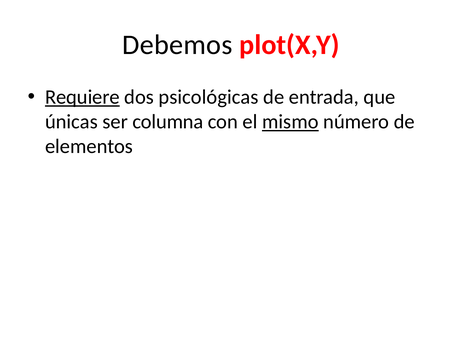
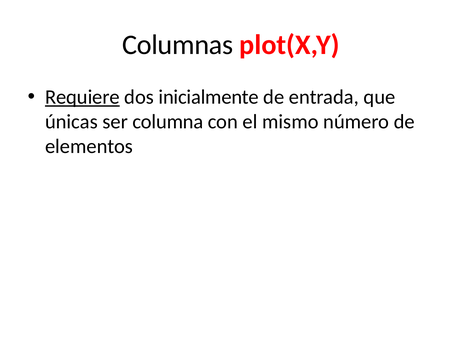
Debemos: Debemos -> Columnas (178, 45)
psicológicas: psicológicas -> inicialmente (209, 97)
mismo underline: present -> none (290, 122)
